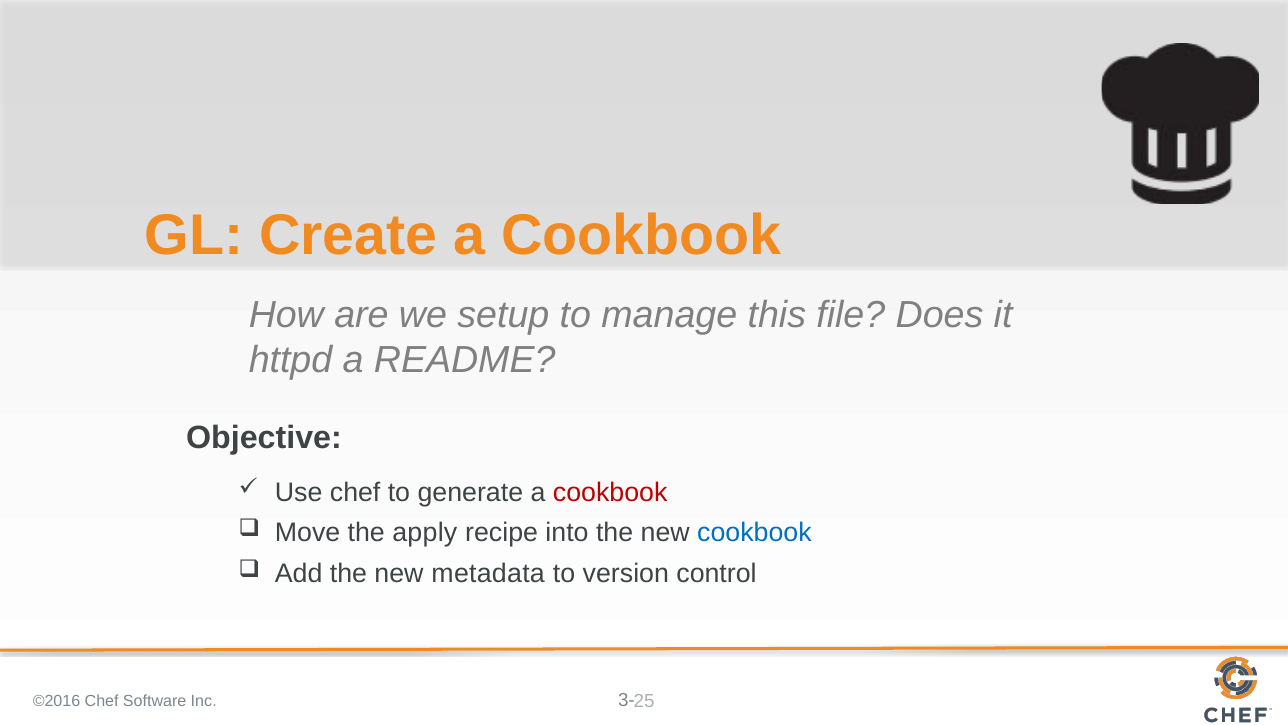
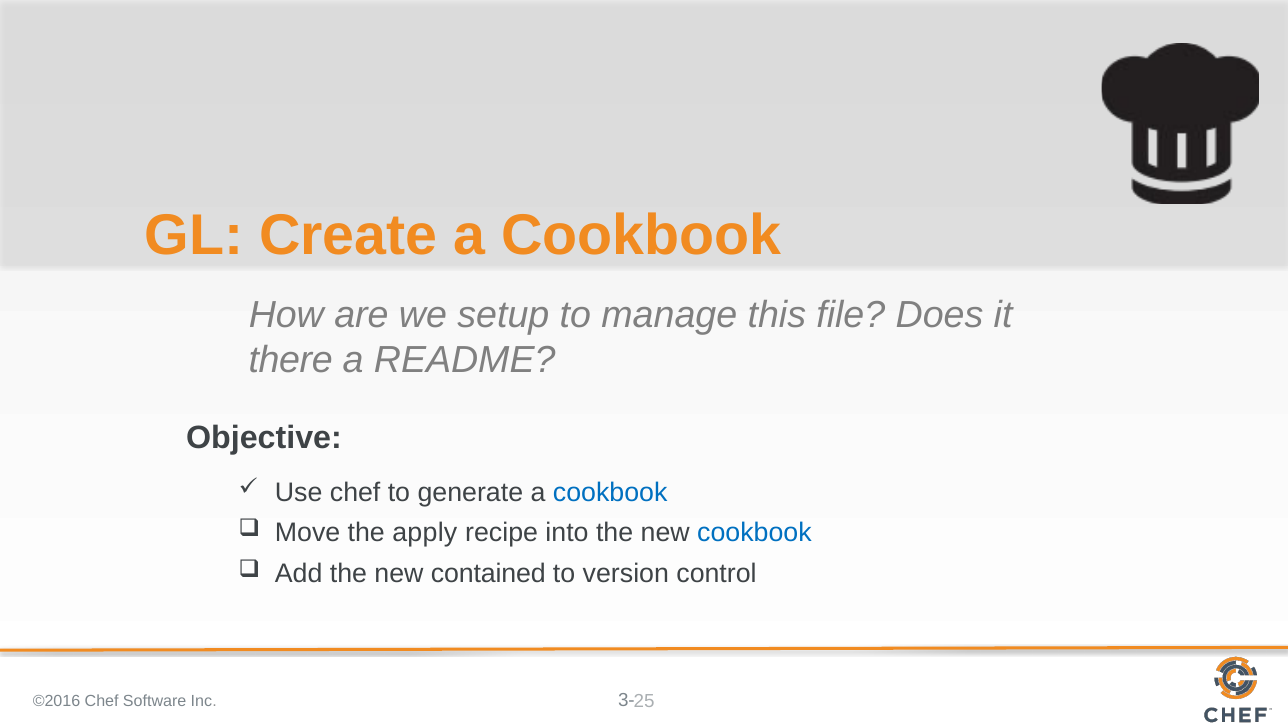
httpd: httpd -> there (291, 360)
cookbook colour: red -> blue (610, 493)
metadata: metadata -> contained (488, 573)
